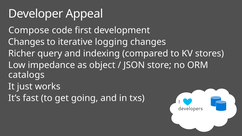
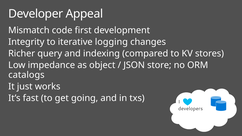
Compose: Compose -> Mismatch (29, 30)
Changes: Changes -> Integrity (26, 42)
